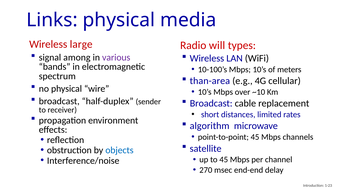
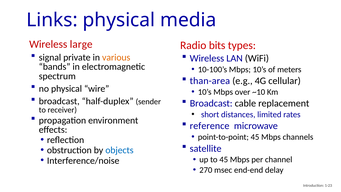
will: will -> bits (217, 45)
among: among -> private (77, 57)
various colour: purple -> orange (116, 57)
algorithm: algorithm -> reference (210, 126)
